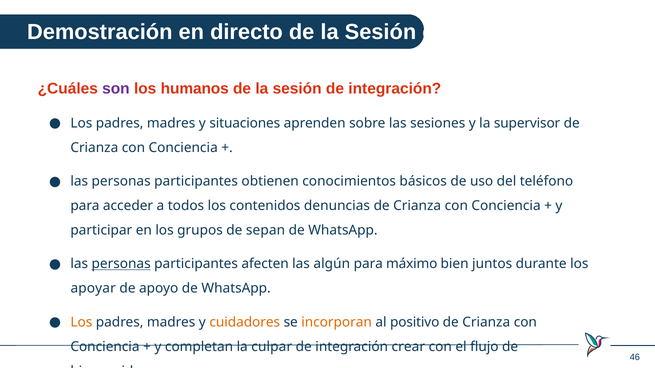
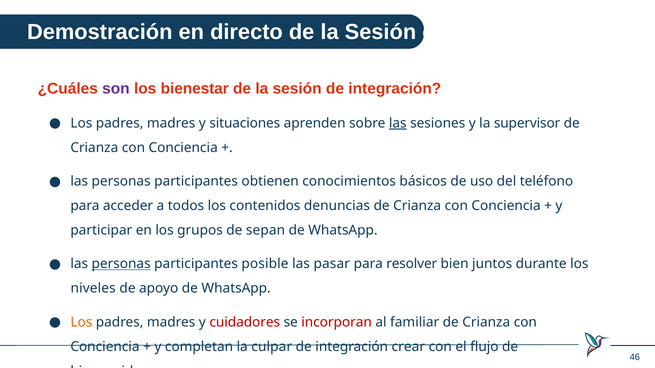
humanos: humanos -> bienestar (195, 89)
las underline: none -> present (398, 123)
afecten: afecten -> posible (265, 264)
algún: algún -> pasar (332, 264)
máximo: máximo -> resolver (412, 264)
apoyar: apoyar -> niveles (93, 289)
cuidadores colour: orange -> red (245, 322)
incorporan colour: orange -> red (337, 322)
positivo: positivo -> familiar (415, 322)
